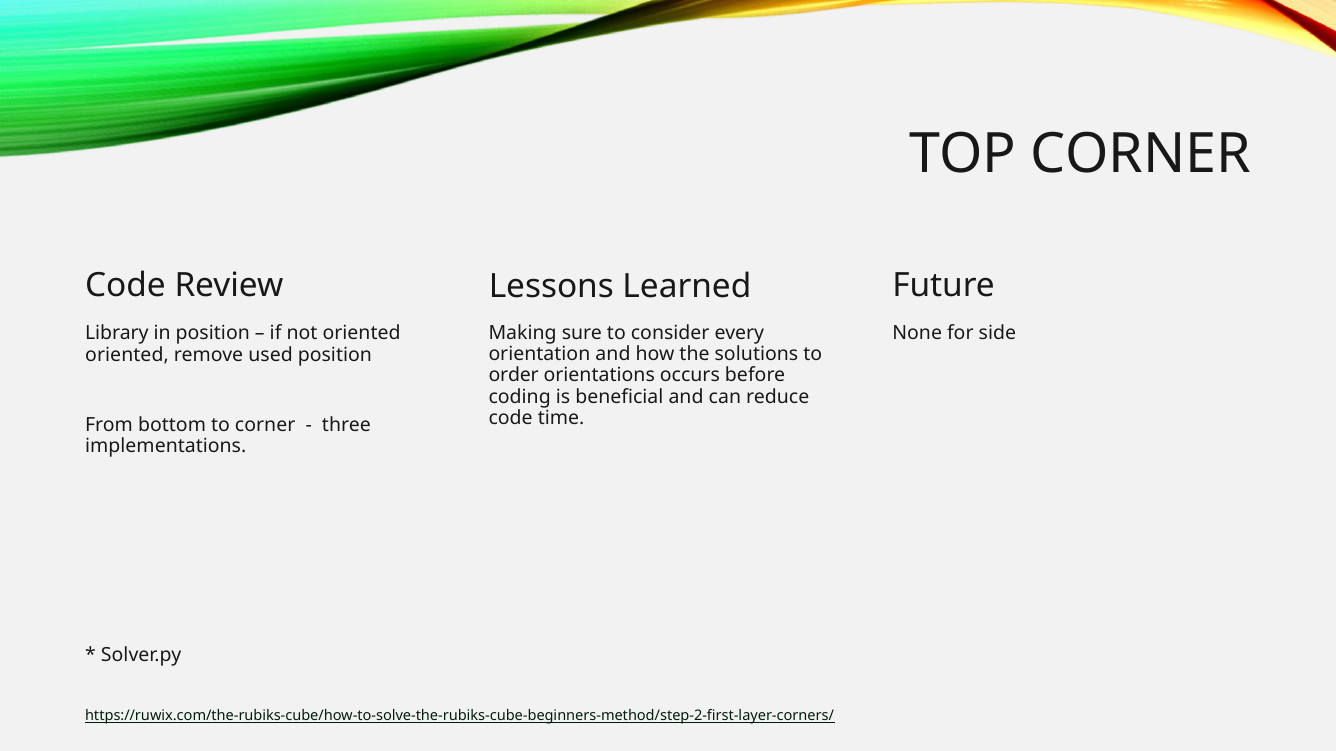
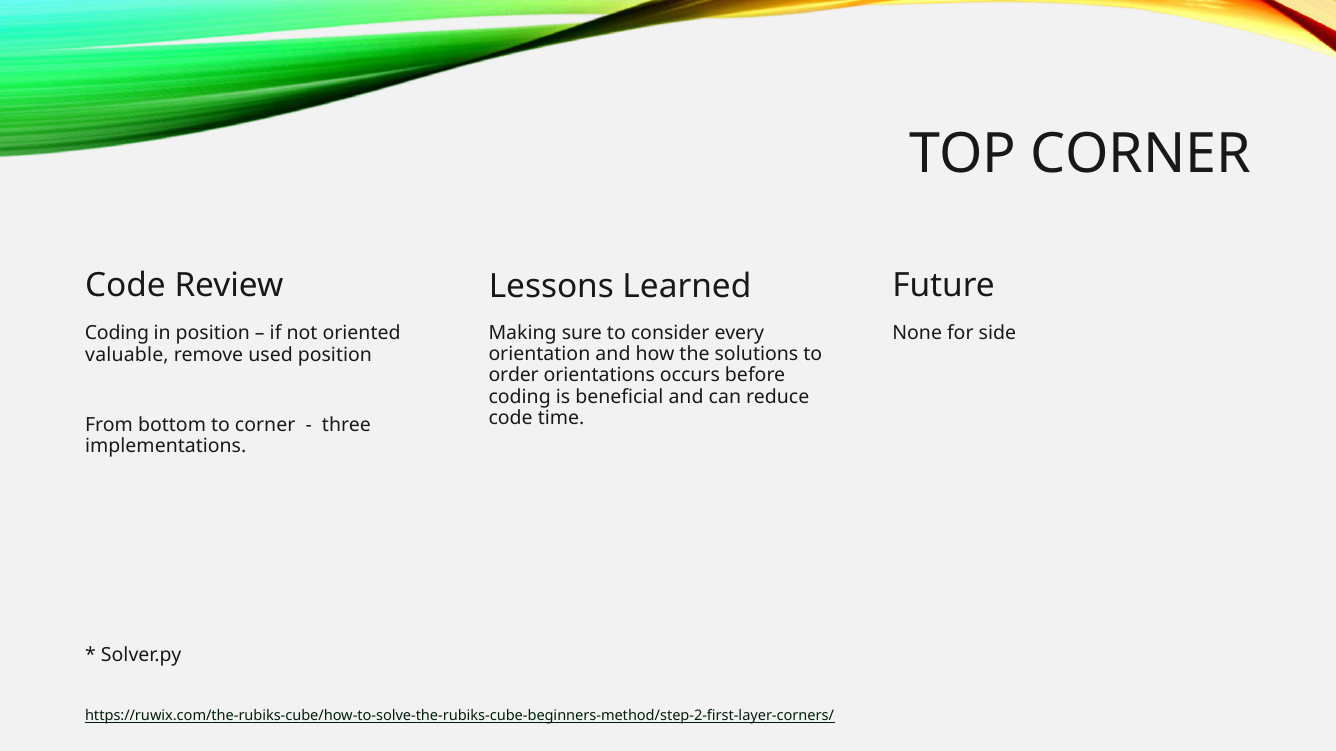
Library: Library -> Coding (117, 334)
oriented: oriented -> valuable (127, 355)
